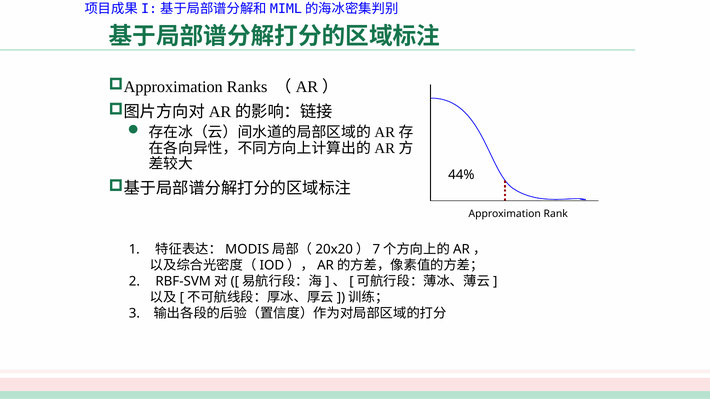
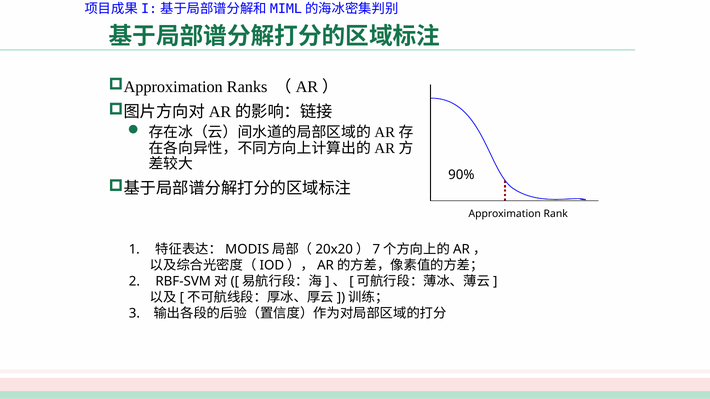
44%: 44% -> 90% (461, 175)
